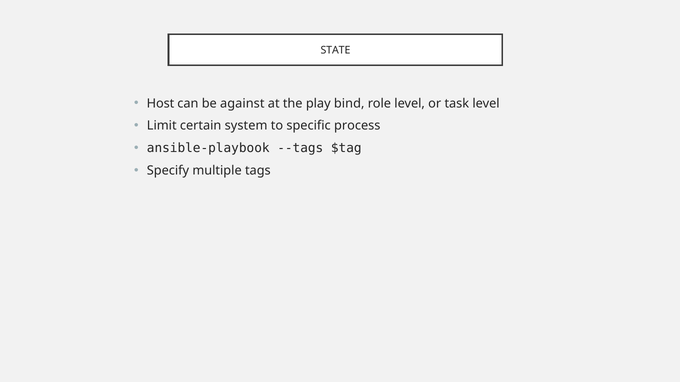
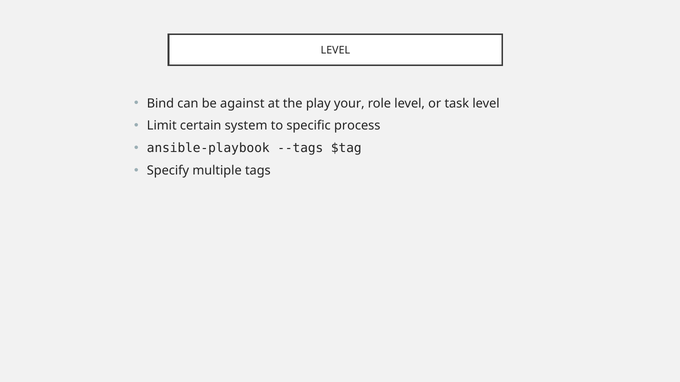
STATE: STATE -> LEVEL (335, 50)
Host: Host -> Bind (160, 104)
bind: bind -> your (349, 104)
